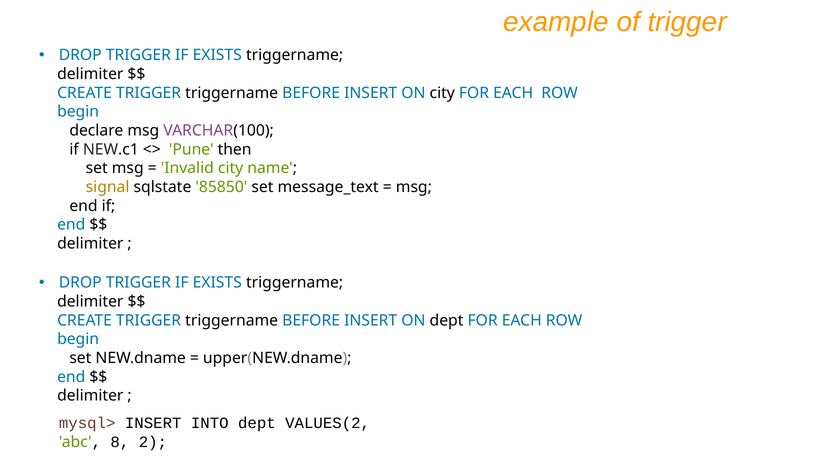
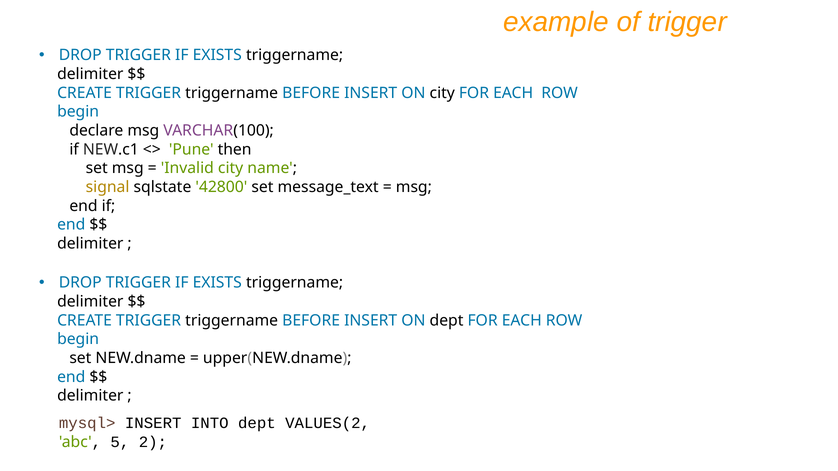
85850: 85850 -> 42800 (221, 187)
8: 8 -> 5 (120, 443)
